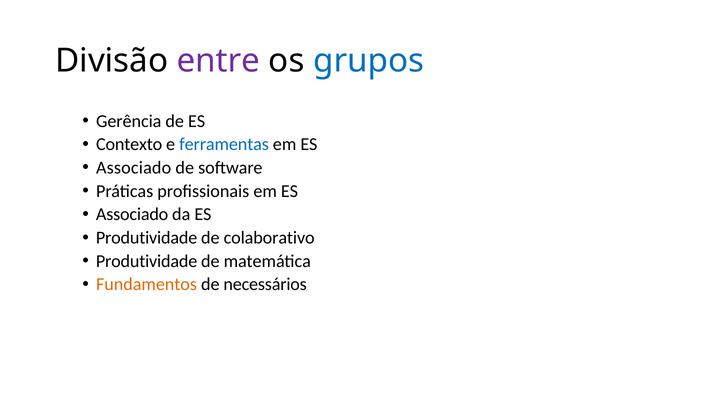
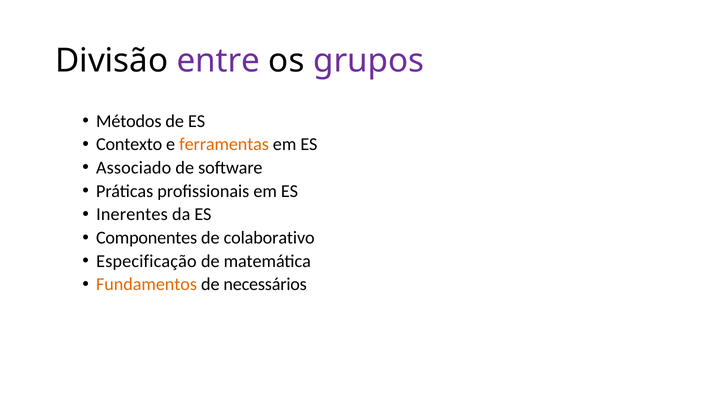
grupos colour: blue -> purple (369, 61)
Gerência: Gerência -> Métodos (129, 121)
ferramentas colour: blue -> orange (224, 144)
Associado: Associado -> Inerentes (132, 214)
Produtividade: Produtividade -> Componentes (147, 238)
Produtividade: Produtividade -> Especificação (146, 261)
